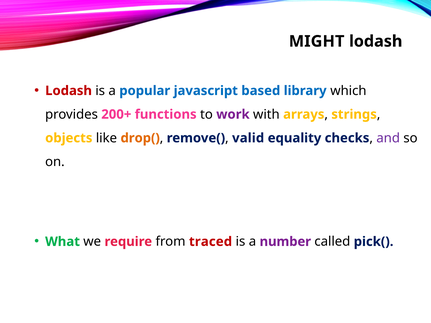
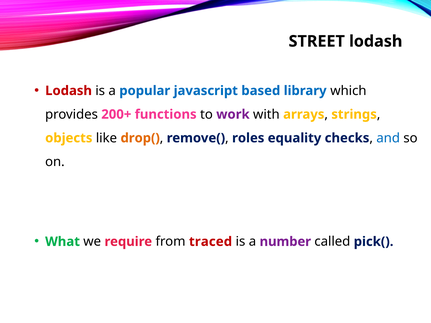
MIGHT: MIGHT -> STREET (317, 41)
valid: valid -> roles (248, 138)
and colour: purple -> blue (388, 138)
